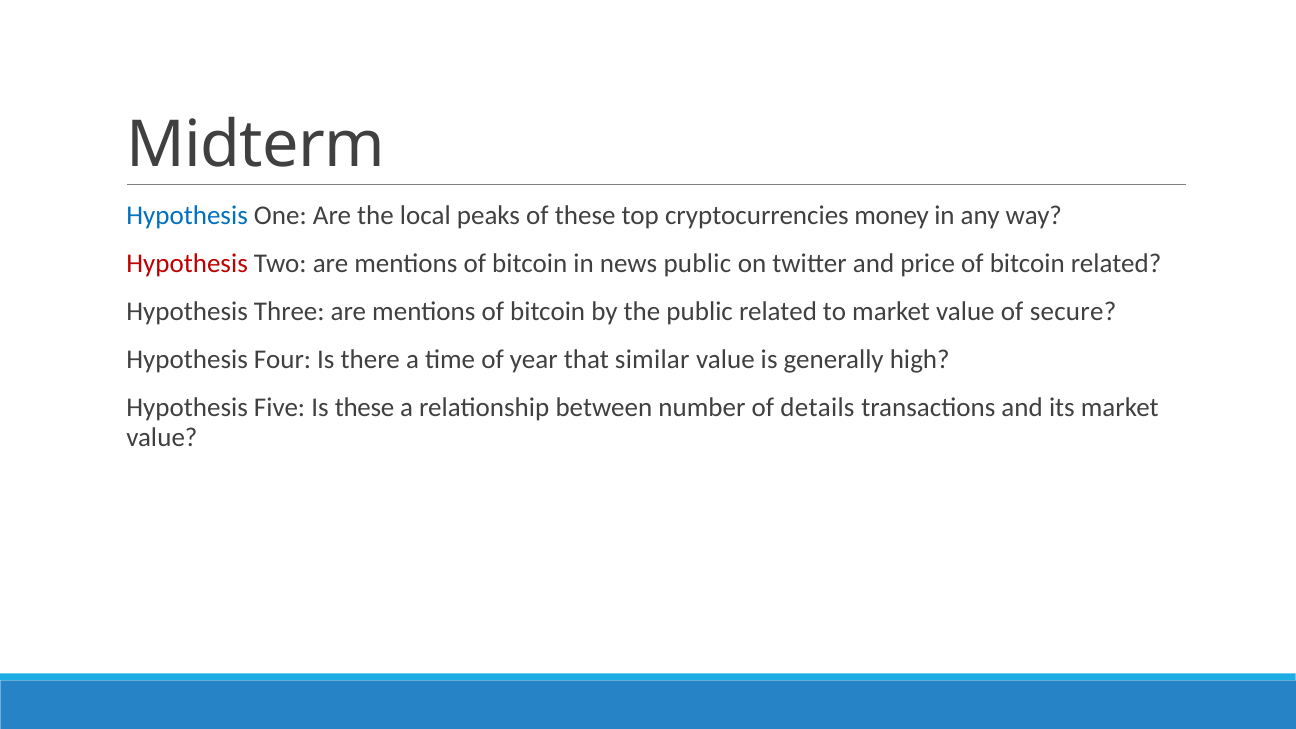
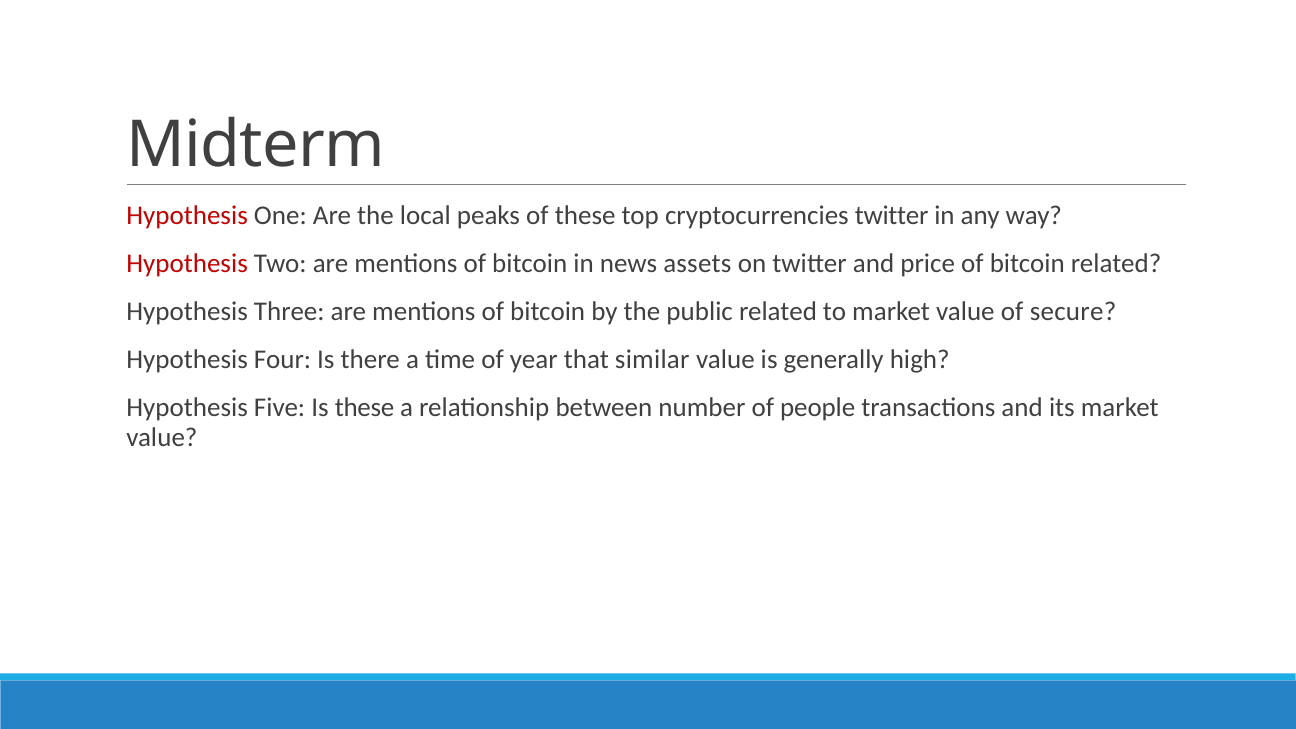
Hypothesis colour: blue -> red (187, 216)
cryptocurrencies money: money -> twitter (892, 216)
news public: public -> assets (697, 264)
details: details -> people (818, 408)
